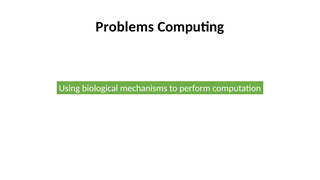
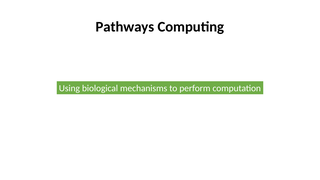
Problems: Problems -> Pathways (125, 27)
